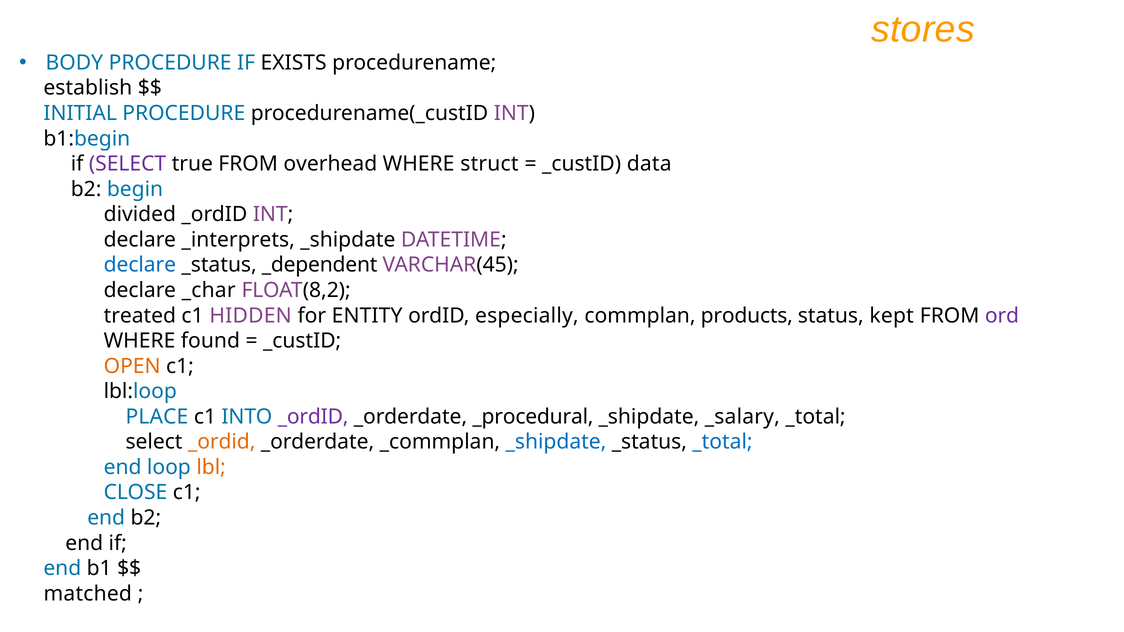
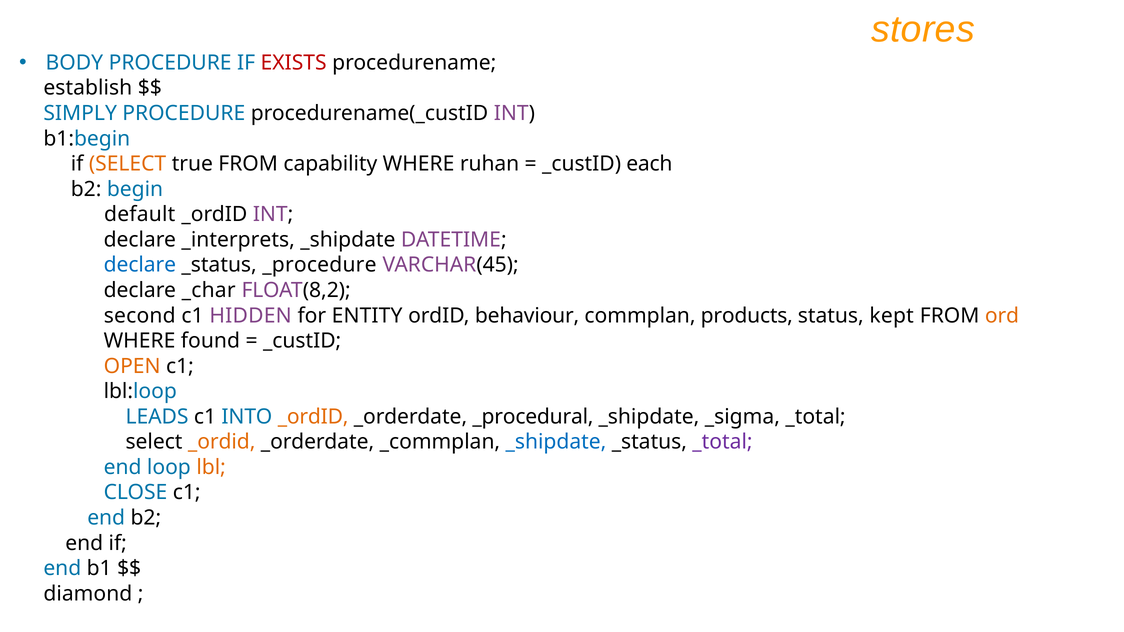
EXISTS colour: black -> red (294, 63)
INITIAL: INITIAL -> SIMPLY (80, 113)
SELECT colour: purple -> orange (128, 164)
overhead: overhead -> capability (330, 164)
struct: struct -> ruhan (490, 164)
data: data -> each (649, 164)
divided: divided -> default (140, 215)
_dependent: _dependent -> _procedure (319, 265)
treated: treated -> second (140, 316)
especially: especially -> behaviour (527, 316)
ord colour: purple -> orange (1002, 316)
PLACE: PLACE -> LEADS (157, 417)
_ordID colour: purple -> orange (313, 417)
_salary: _salary -> _sigma (742, 417)
_total colour: blue -> purple (722, 442)
matched: matched -> diamond (88, 594)
